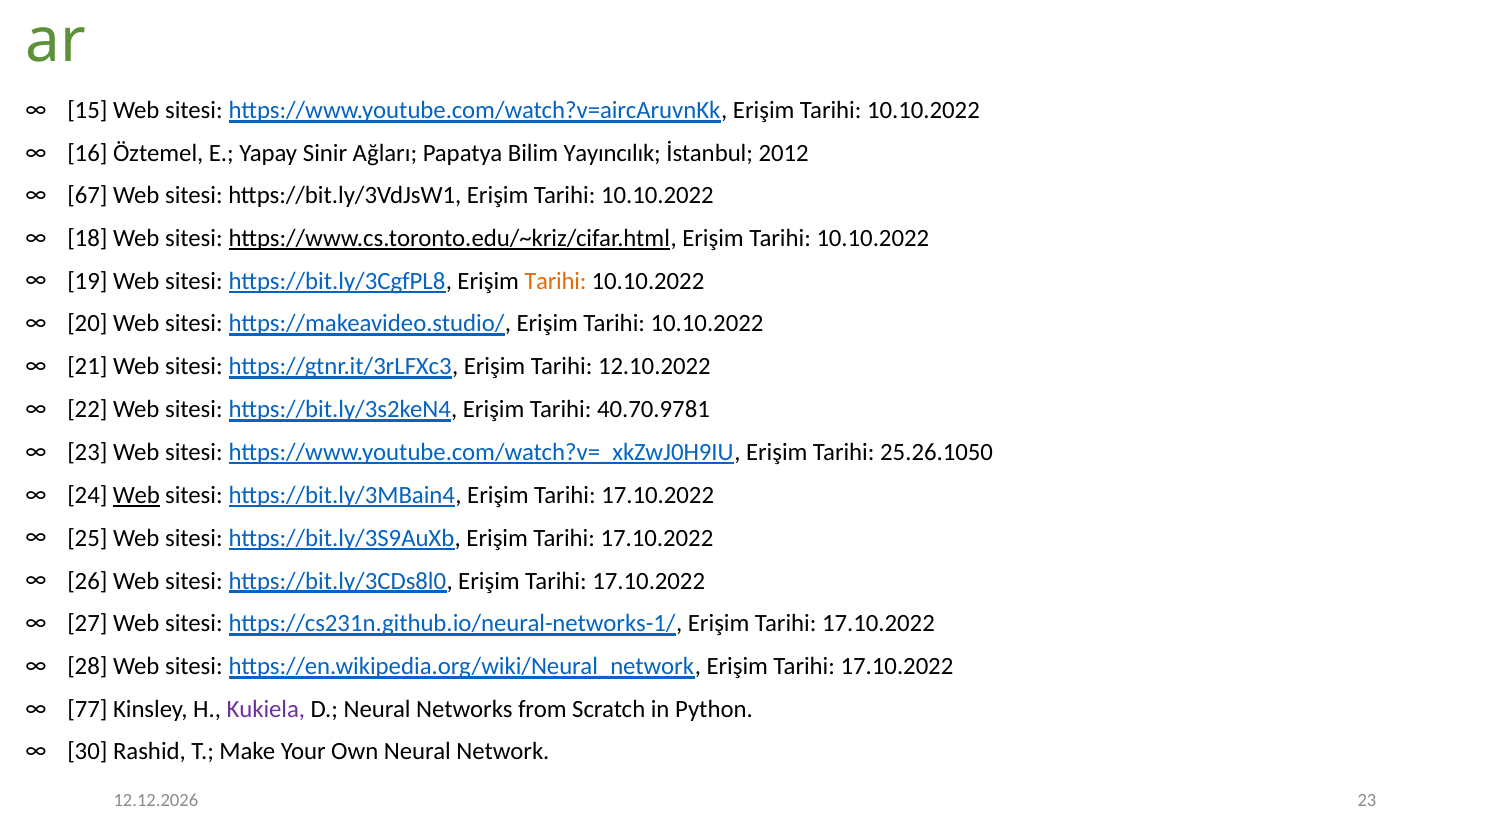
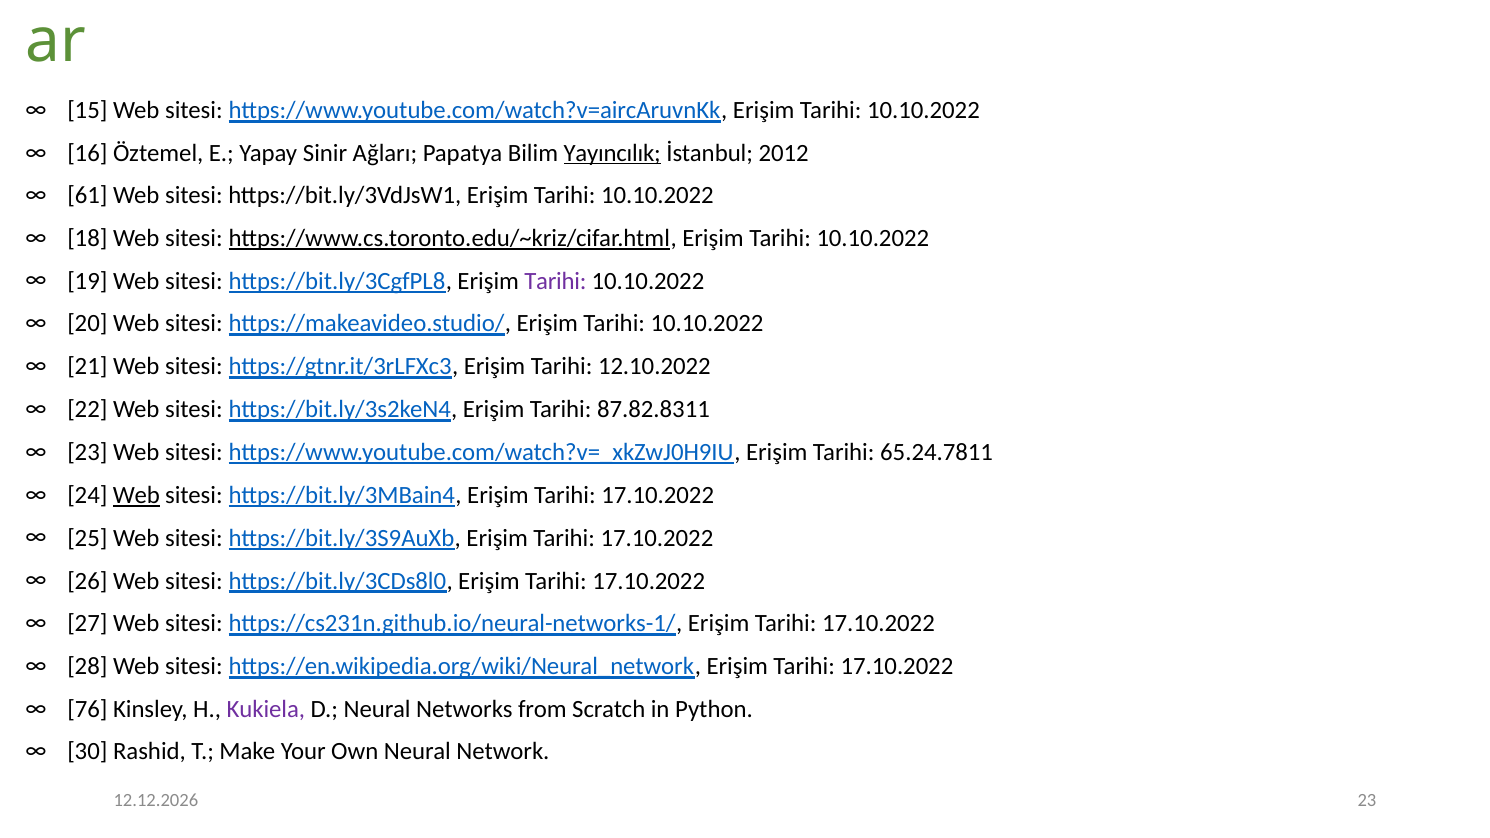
Yayıncılık underline: none -> present (612, 153)
67: 67 -> 61 (87, 195)
Tarihi colour: orange -> purple (555, 281)
40.70.9781: 40.70.9781 -> 87.82.8311 (653, 410)
25.26.1050: 25.26.1050 -> 65.24.7811 (937, 452)
77: 77 -> 76 (87, 709)
